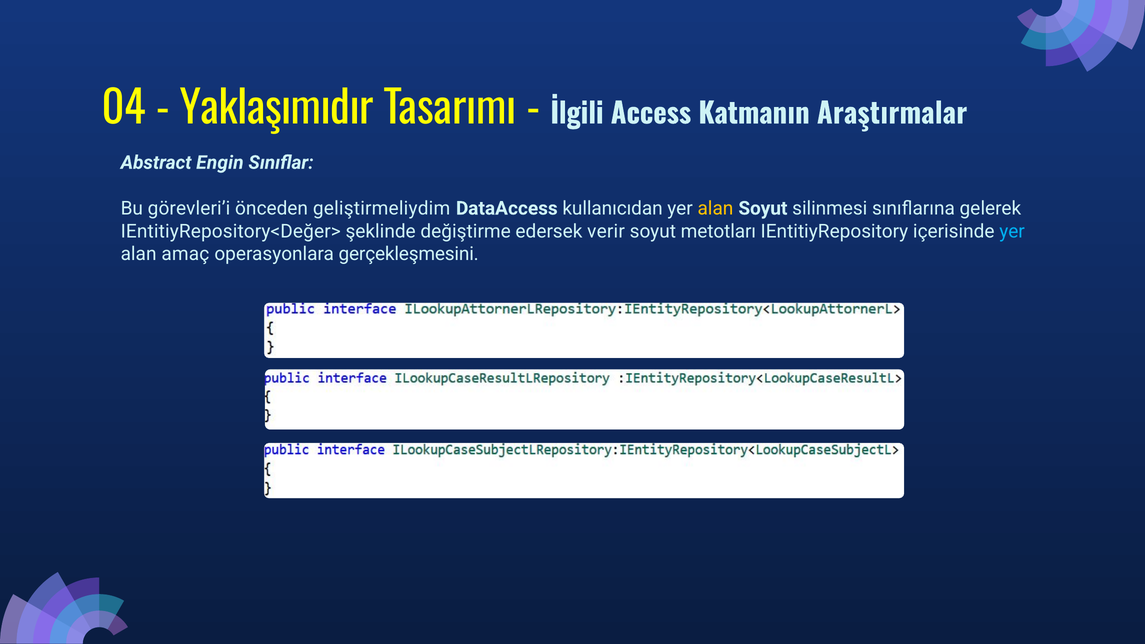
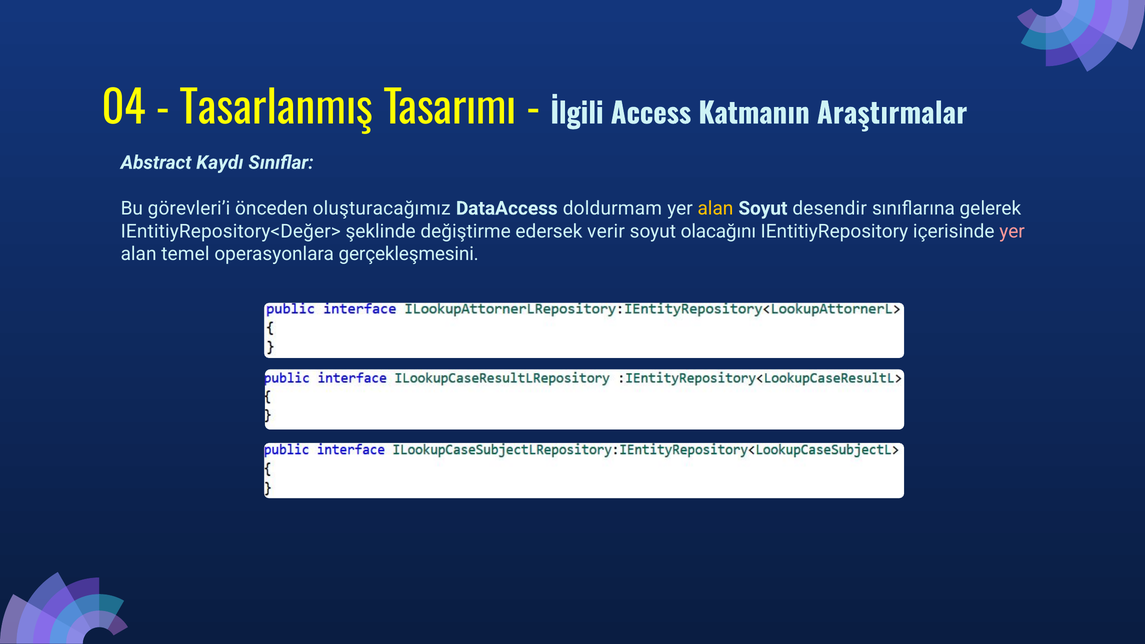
Yaklaşımıdır: Yaklaşımıdır -> Tasarlanmış (276, 109)
Engin: Engin -> Kaydı (220, 163)
geliştirmeliydim: geliştirmeliydim -> oluşturacağımız (382, 208)
kullanıcıdan: kullanıcıdan -> doldurmam (612, 208)
silinmesi: silinmesi -> desendir (830, 208)
metotları: metotları -> olacağını (718, 231)
yer colour: light blue -> pink (1012, 231)
amaç: amaç -> temel (185, 254)
